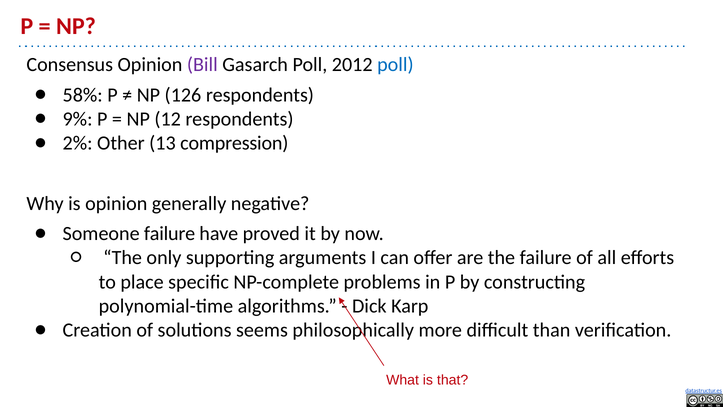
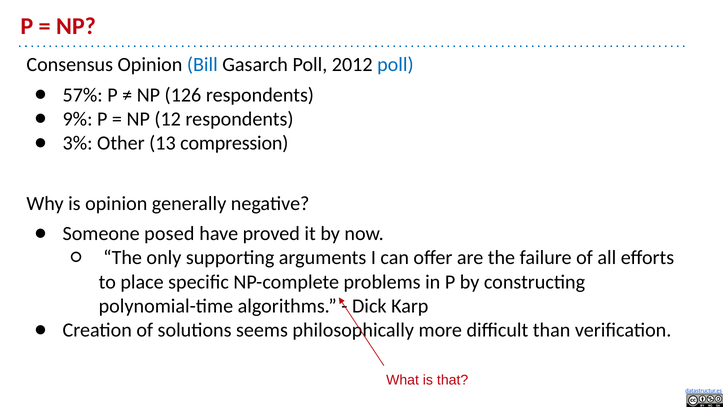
Bill colour: purple -> blue (202, 65)
58%: 58% -> 57% (83, 95)
2%: 2% -> 3% (78, 143)
Someone failure: failure -> posed (169, 233)
